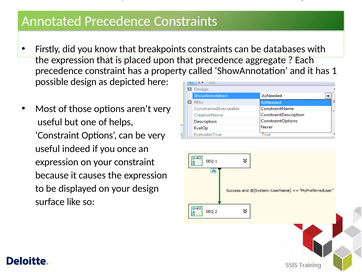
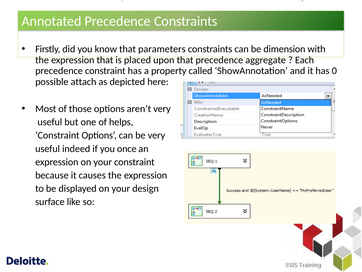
breakpoints: breakpoints -> parameters (162, 49)
databases: databases -> dimension (284, 49)
1: 1 -> 0 (334, 71)
possible design: design -> attach (84, 82)
